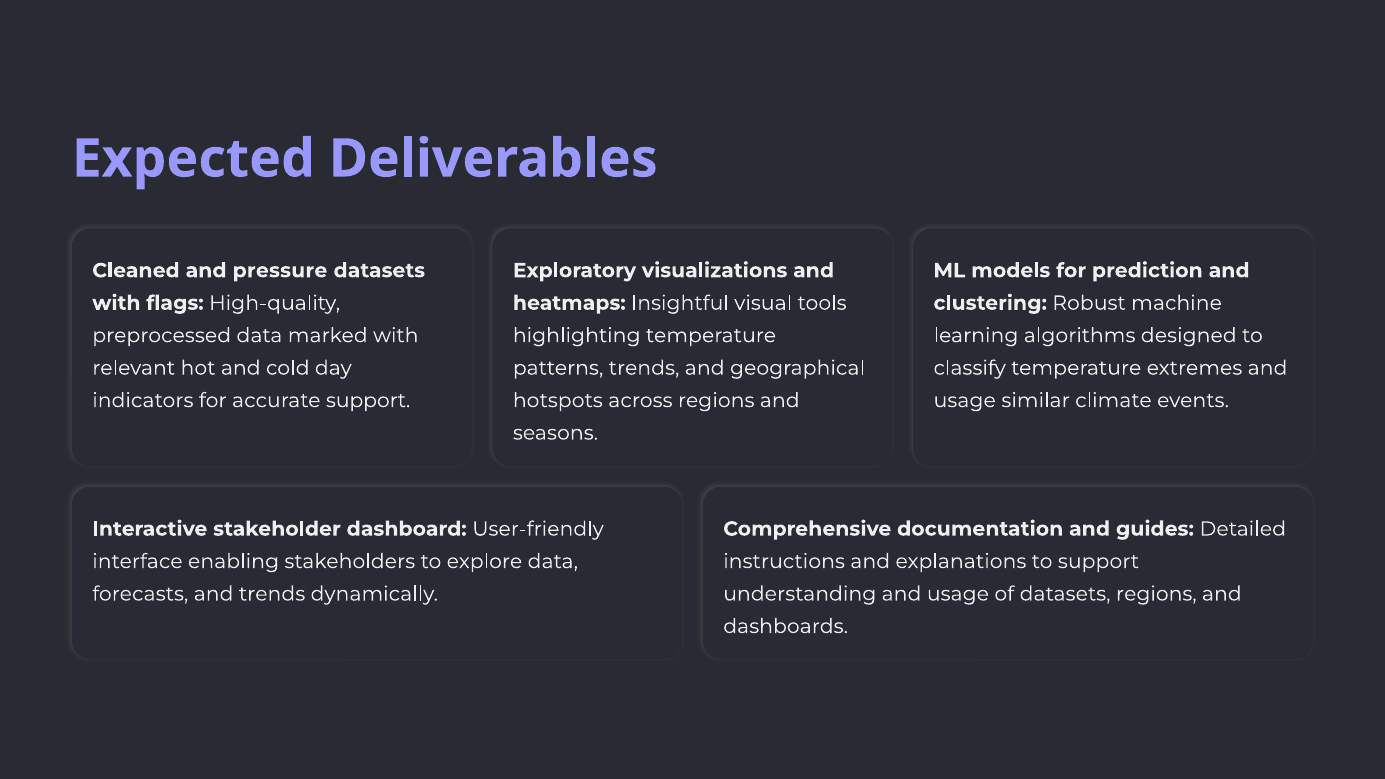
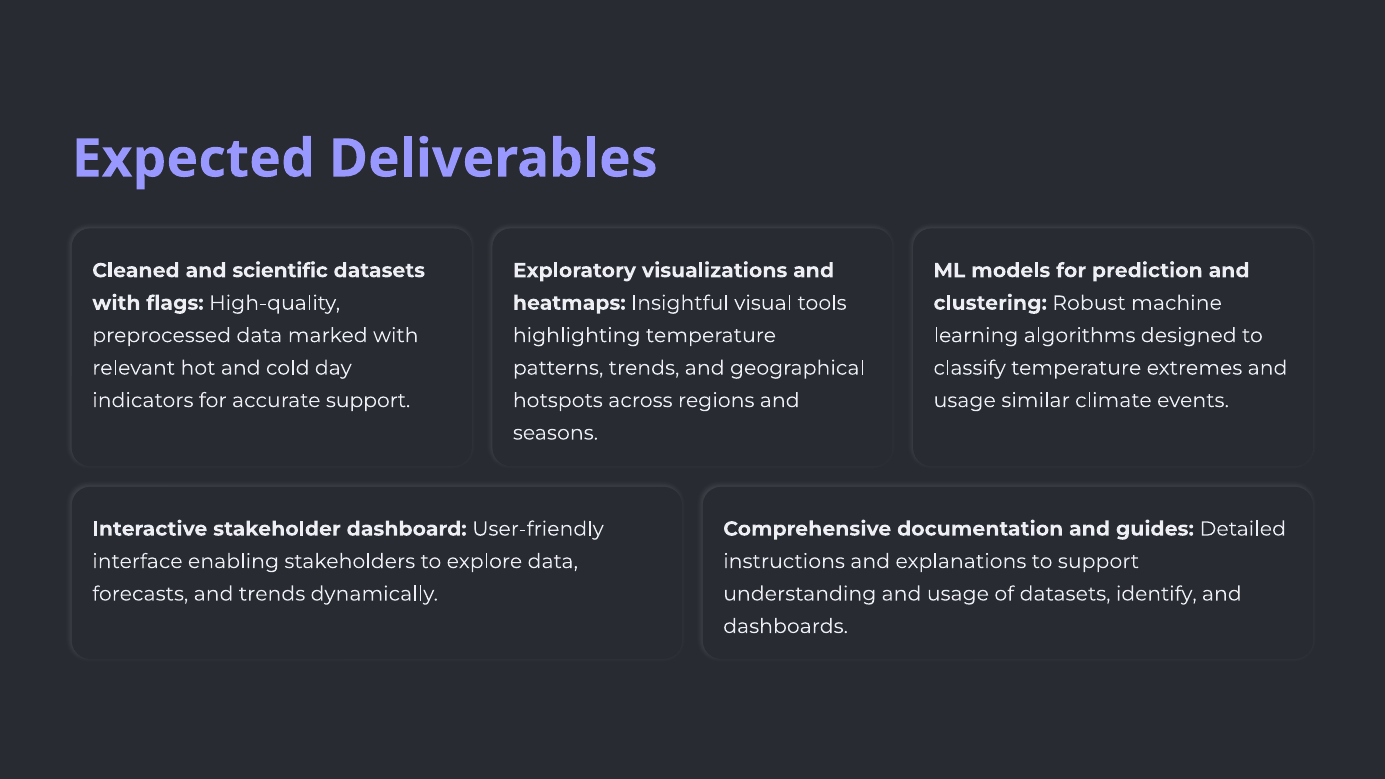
pressure: pressure -> scientific (280, 271)
datasets regions: regions -> identify (1156, 594)
